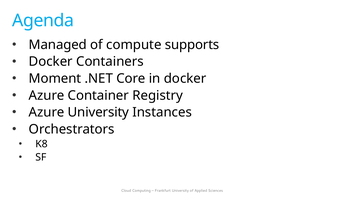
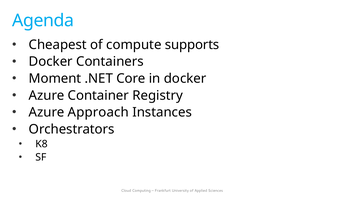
Managed: Managed -> Cheapest (58, 45)
Azure University: University -> Approach (98, 113)
